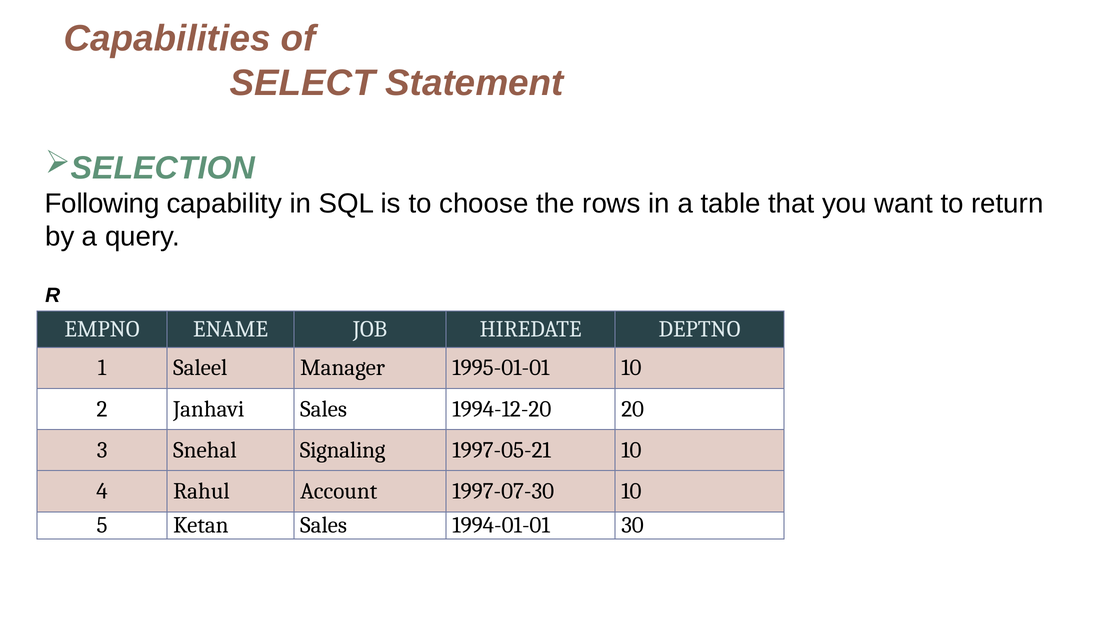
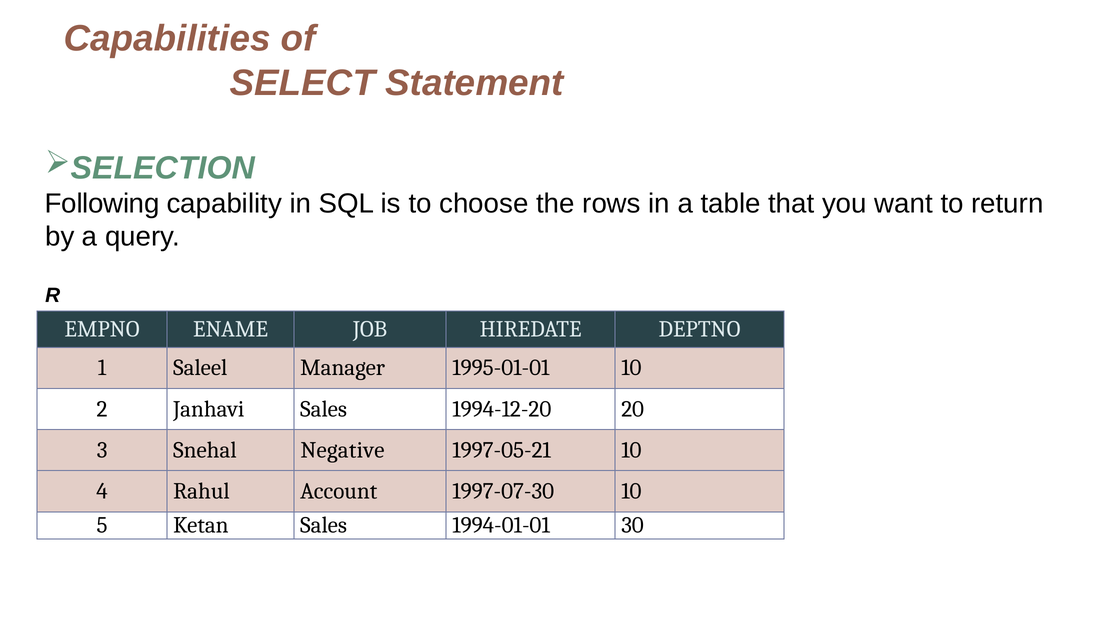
Signaling: Signaling -> Negative (342, 451)
